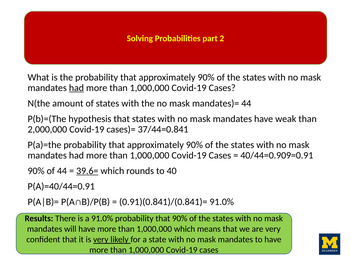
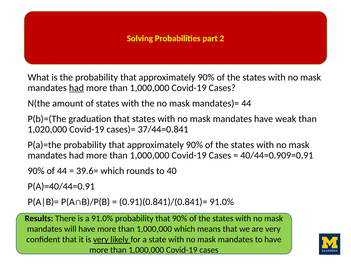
hypothesis: hypothesis -> graduation (90, 118)
2,000,000: 2,000,000 -> 1,020,000 (47, 129)
39.6= underline: present -> none (87, 170)
